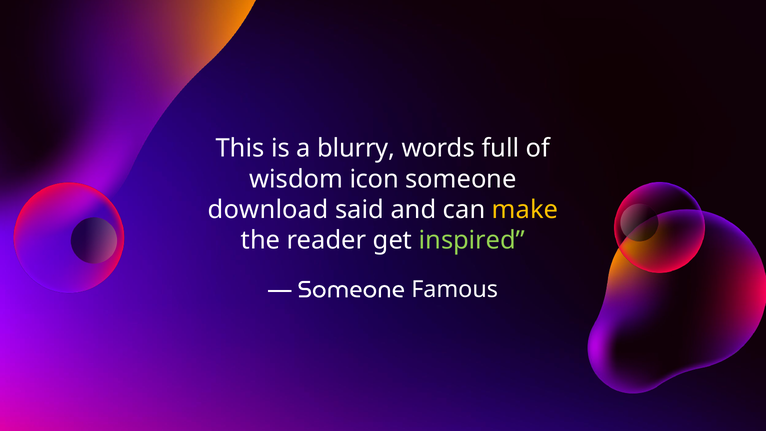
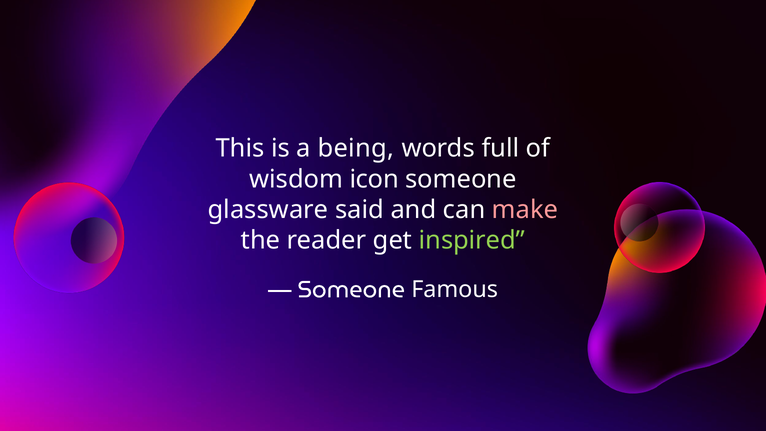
blurry: blurry -> being (356, 149)
download: download -> glassware (268, 210)
make colour: yellow -> pink (525, 210)
